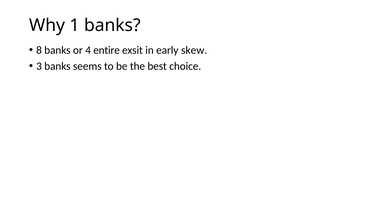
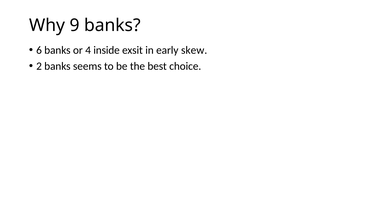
1: 1 -> 9 (75, 25)
8: 8 -> 6 (39, 50)
entire: entire -> inside (107, 50)
3: 3 -> 2 (39, 66)
